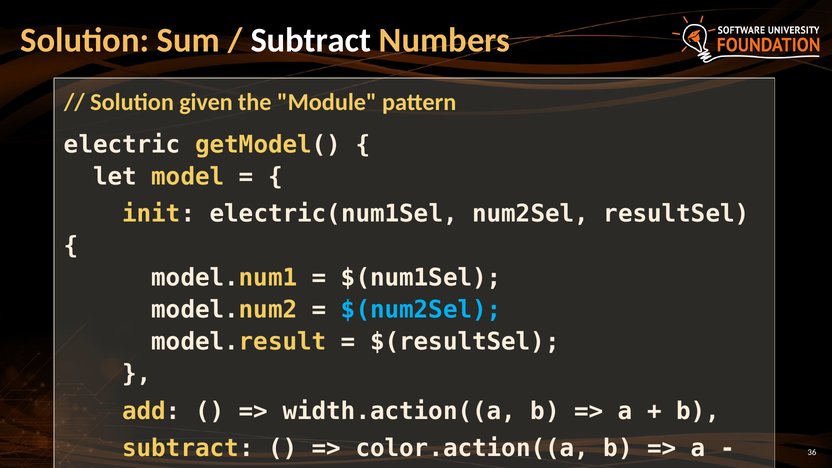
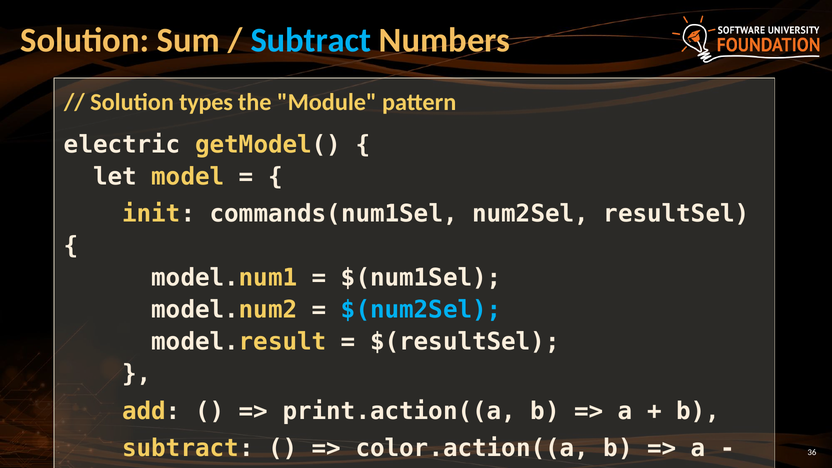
Subtract colour: white -> light blue (311, 40)
given: given -> types (206, 102)
electric(num1Sel: electric(num1Sel -> commands(num1Sel (334, 214)
width.action((a: width.action((a -> print.action((a (399, 411)
